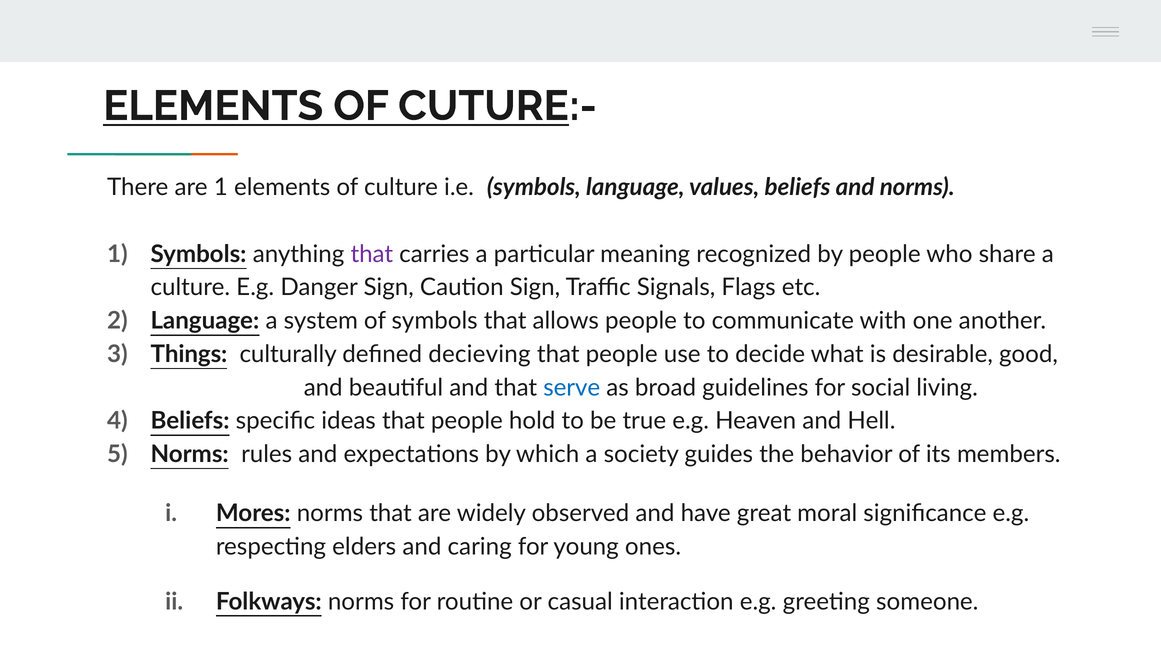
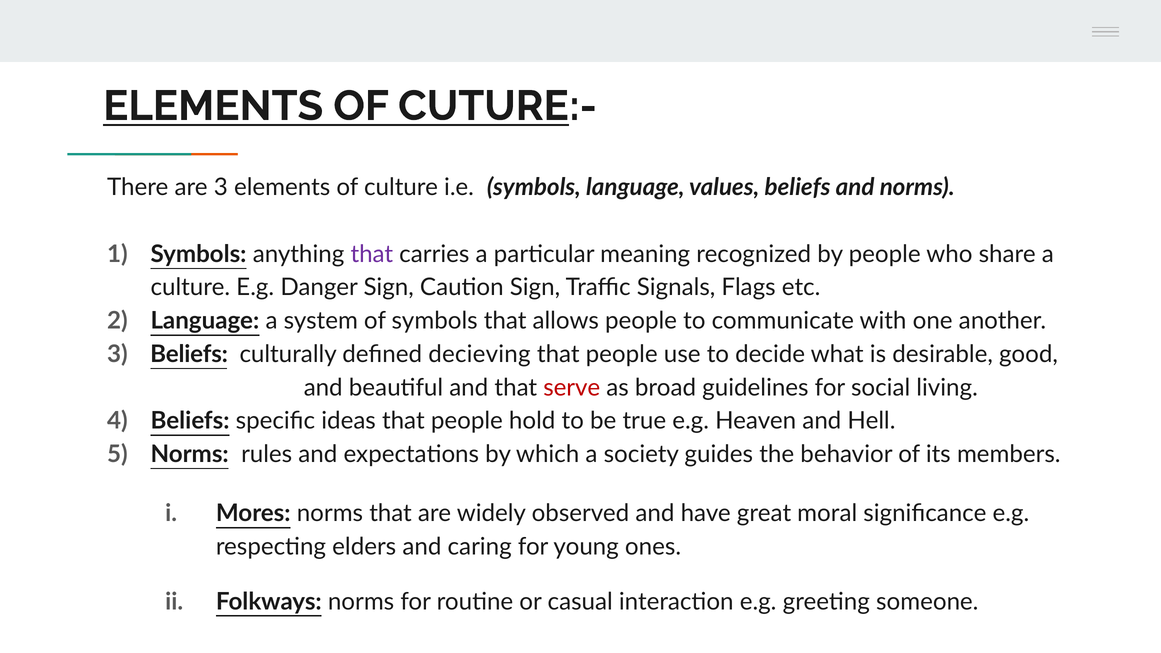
are 1: 1 -> 3 (221, 187)
Things: Things -> Beliefs (189, 354)
serve colour: blue -> red (572, 388)
